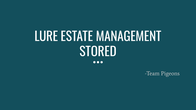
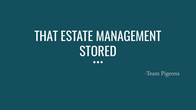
LURE: LURE -> THAT (46, 37)
